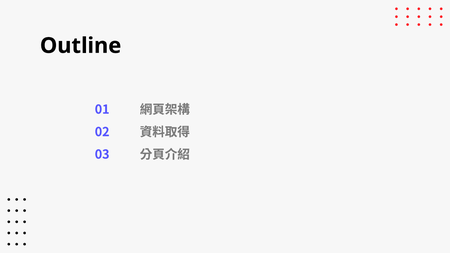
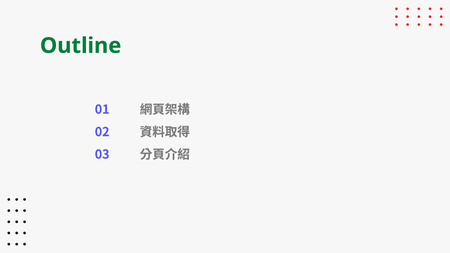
Outline colour: black -> green (81, 46)
